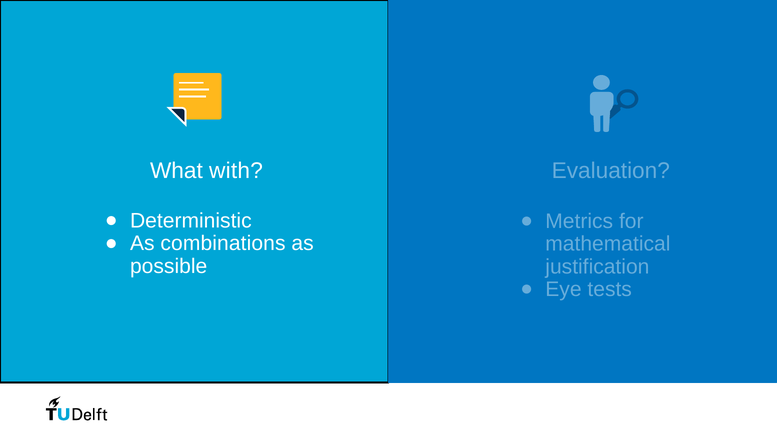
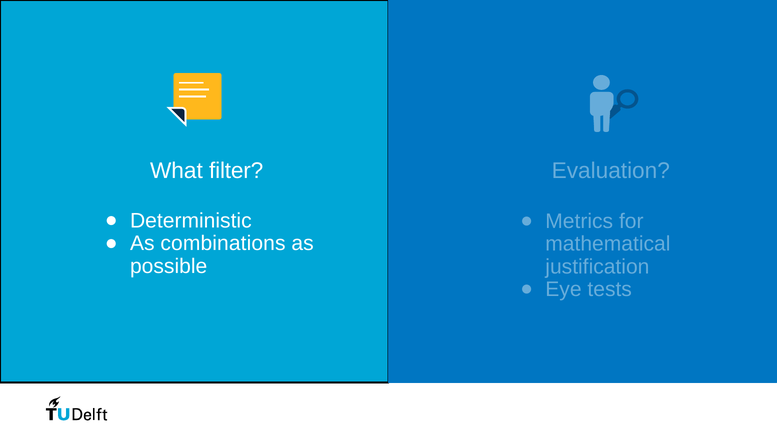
with: with -> filter (236, 171)
